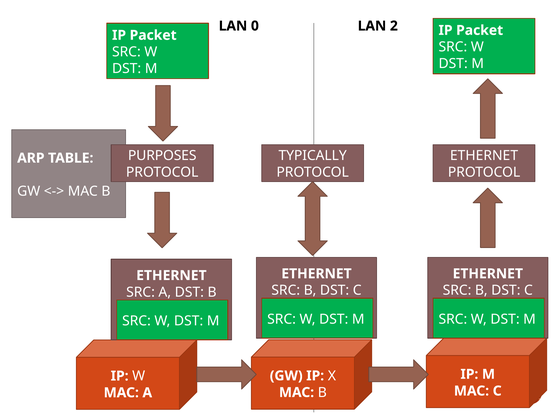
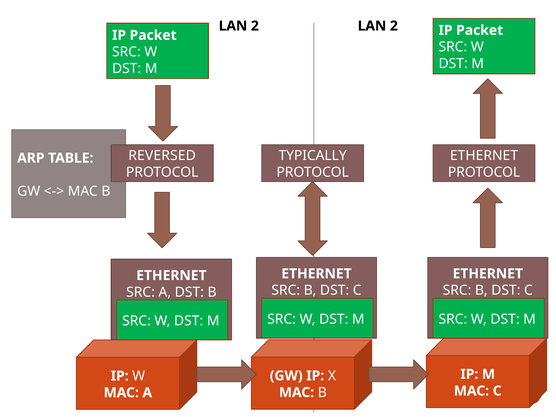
0: 0 -> 2 (255, 26)
PURPOSES: PURPOSES -> REVERSED (162, 156)
